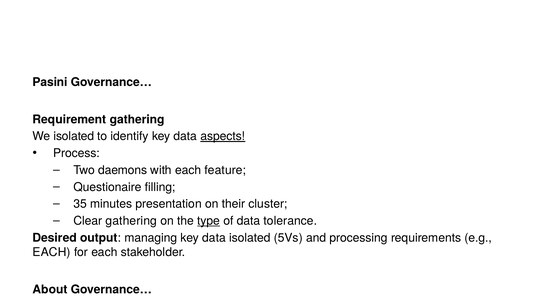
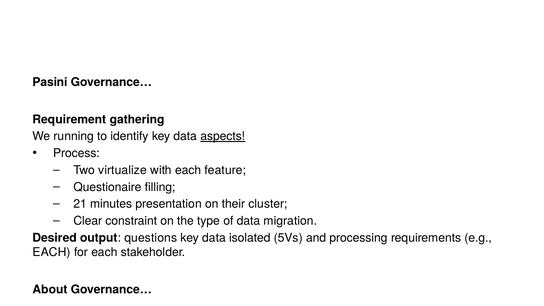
We isolated: isolated -> running (74, 136)
daemons: daemons -> virtualize (123, 170)
35: 35 -> 21 (80, 204)
Clear gathering: gathering -> constraint (131, 221)
type underline: present -> none (209, 221)
tolerance: tolerance -> migration (290, 221)
managing: managing -> questions (151, 238)
